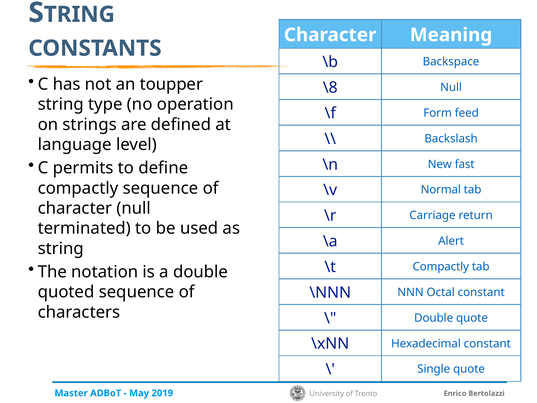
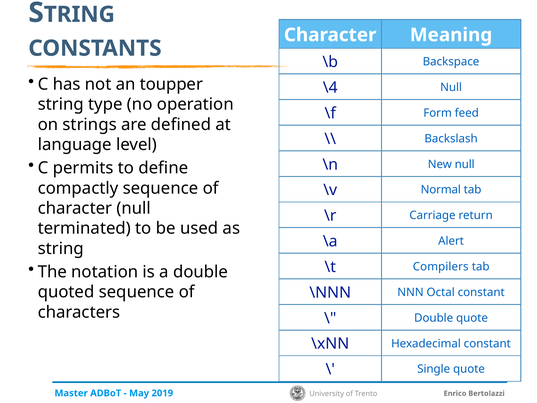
\8: \8 -> \4 (330, 88)
New fast: fast -> null (465, 164)
\t Compactly: Compactly -> Compilers (441, 267)
